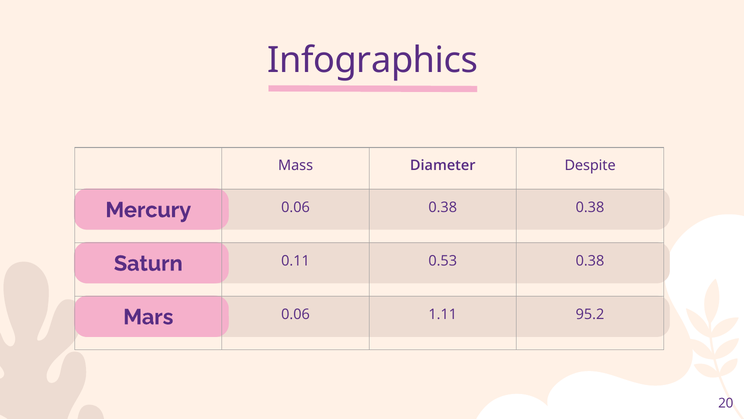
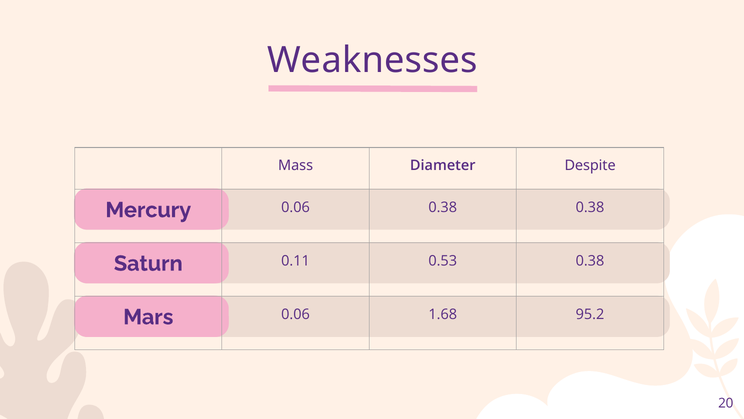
Infographics: Infographics -> Weaknesses (372, 60)
1.11: 1.11 -> 1.68 (443, 314)
